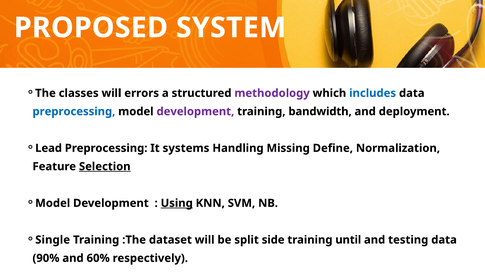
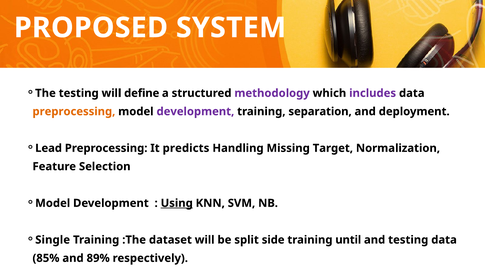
The classes: classes -> testing (79, 93)
errors: errors -> define (142, 93)
includes colour: blue -> purple (373, 93)
preprocessing colour: blue -> orange (74, 111)
bandwidth: bandwidth -> separation (320, 111)
systems: systems -> predicts (186, 148)
Define: Define -> Target (333, 148)
Selection underline: present -> none (105, 166)
90%: 90% -> 85% (46, 258)
60%: 60% -> 89% (98, 258)
